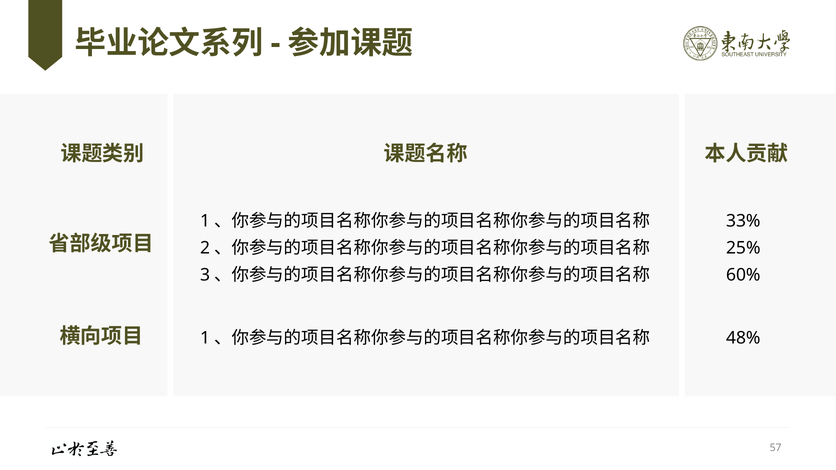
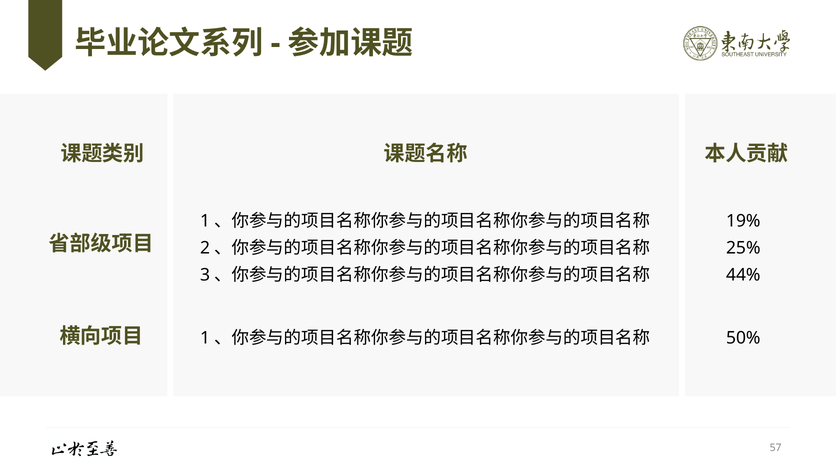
33%: 33% -> 19% (743, 221)
60%: 60% -> 44% (743, 275)
48%: 48% -> 50% (743, 338)
